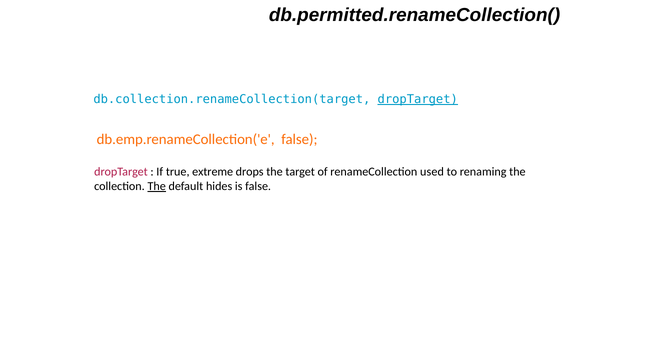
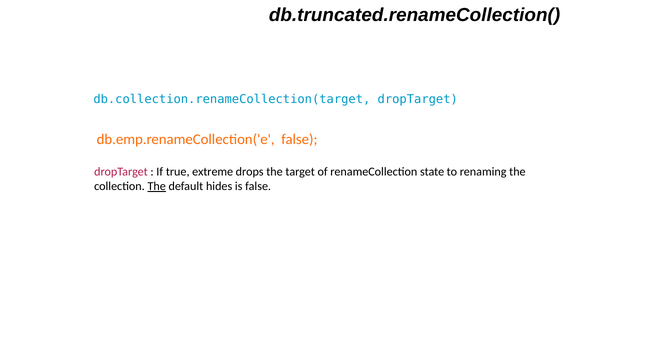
db.permitted.renameCollection(: db.permitted.renameCollection( -> db.truncated.renameCollection( (415, 15)
dropTarget underline: present -> none (418, 99)
used: used -> state (432, 172)
